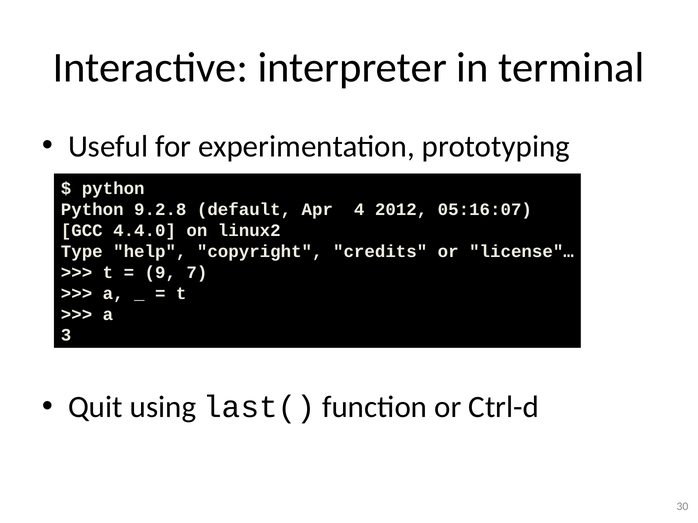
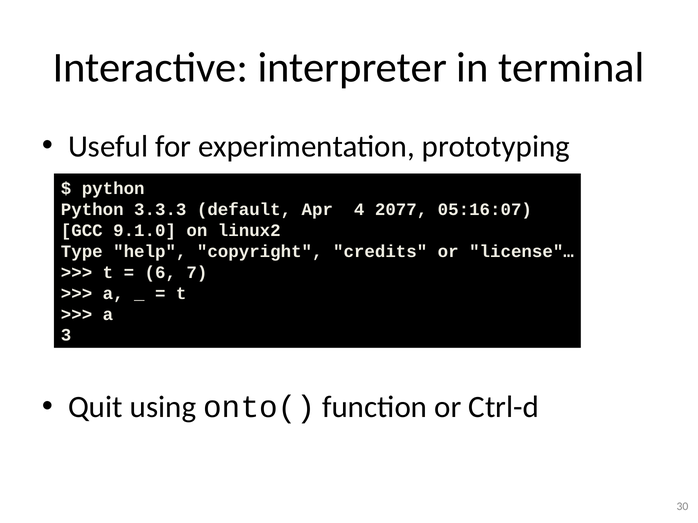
9.2.8: 9.2.8 -> 3.3.3 (160, 210)
2012: 2012 -> 2077 (401, 210)
4.4.0: 4.4.0 -> 9.1.0 (145, 231)
9: 9 -> 6 (160, 273)
last(: last( -> onto( (259, 407)
